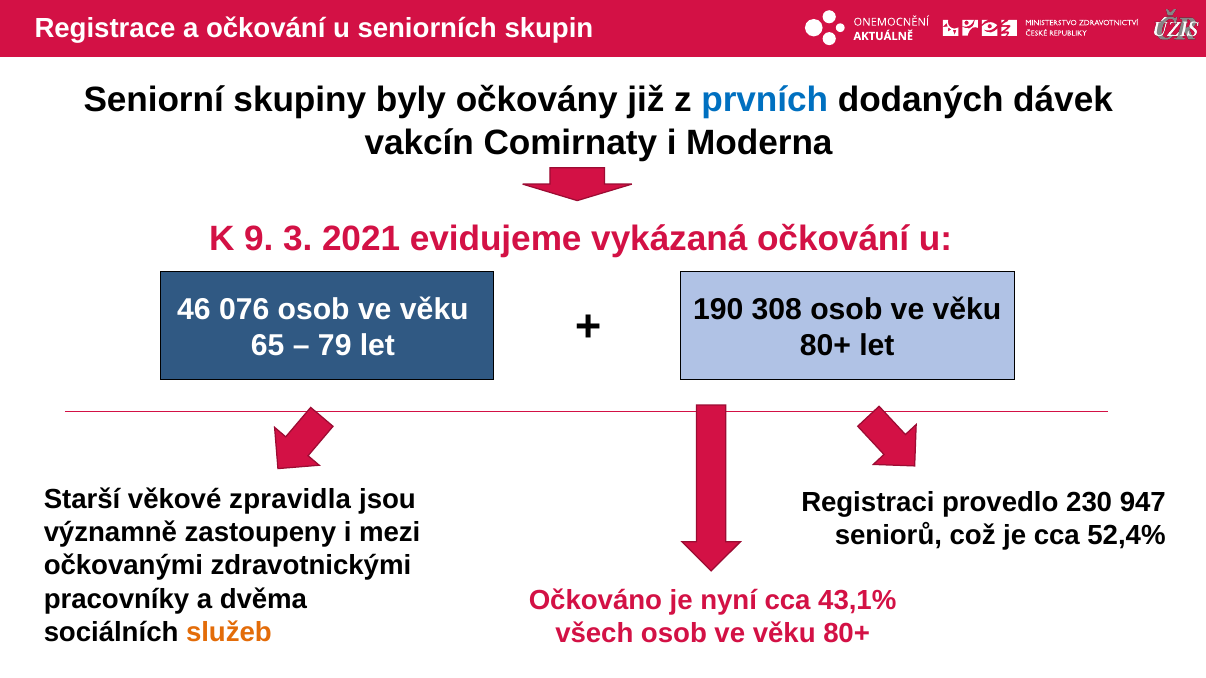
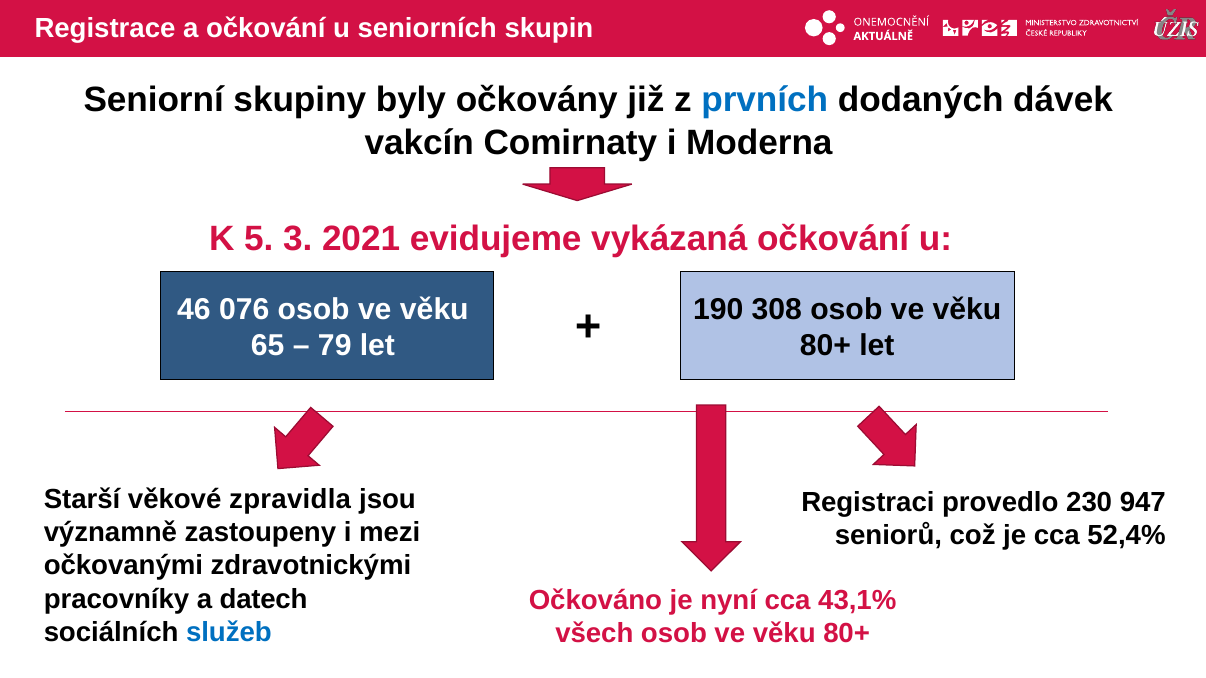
9: 9 -> 5 (259, 240)
dvěma: dvěma -> datech (264, 599)
služeb colour: orange -> blue (229, 632)
